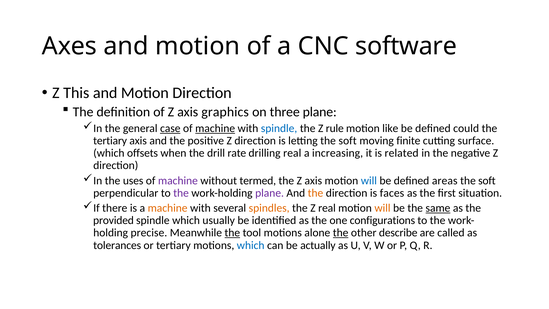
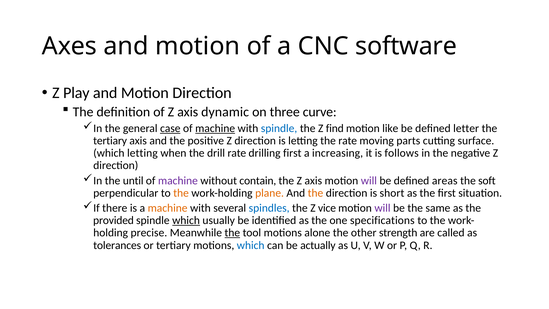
This: This -> Play (76, 93)
graphics: graphics -> dynamic (225, 112)
three plane: plane -> curve (320, 112)
rule: rule -> find (335, 128)
could: could -> letter (466, 128)
letting the soft: soft -> rate (348, 141)
finite: finite -> parts (408, 141)
which offsets: offsets -> letting (142, 153)
drilling real: real -> first (292, 153)
related: related -> follows (402, 153)
uses: uses -> until (133, 180)
termed: termed -> contain (258, 180)
will colour: blue -> purple (369, 180)
the colour: purple -> orange (181, 193)
plane colour: purple -> orange (270, 193)
faces: faces -> short (392, 193)
spindles colour: orange -> blue (269, 208)
Z real: real -> vice (327, 208)
will colour: orange -> purple (382, 208)
same underline: present -> none (438, 208)
which underline: none -> present (186, 220)
configurations: configurations -> specifications (382, 220)
the underline: present -> none (341, 233)
describe: describe -> strength (398, 233)
